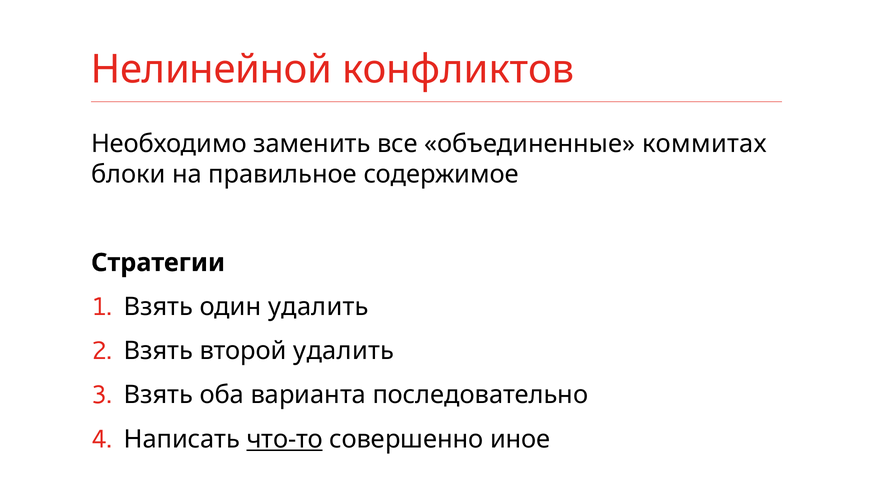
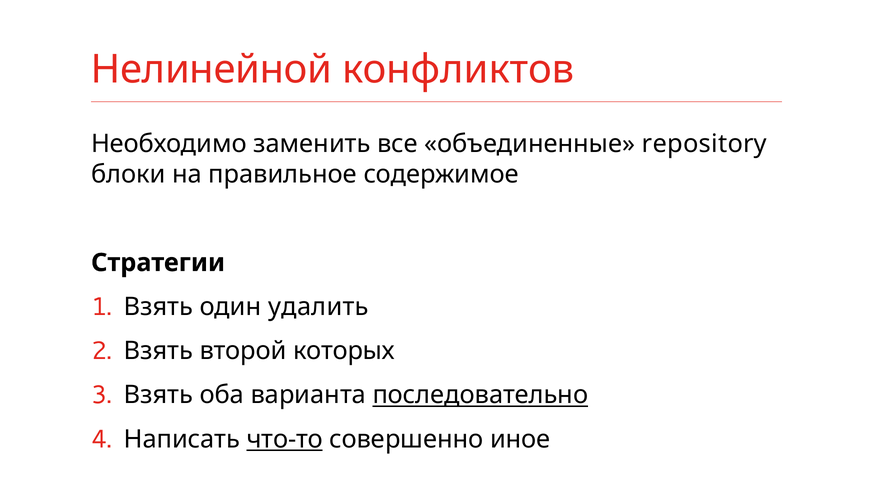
коммитах: коммитах -> repository (704, 144)
второй удалить: удалить -> которых (344, 351)
последовательно underline: none -> present (480, 395)
